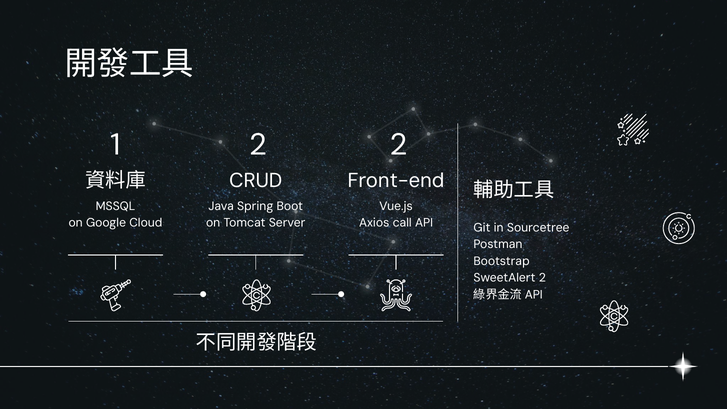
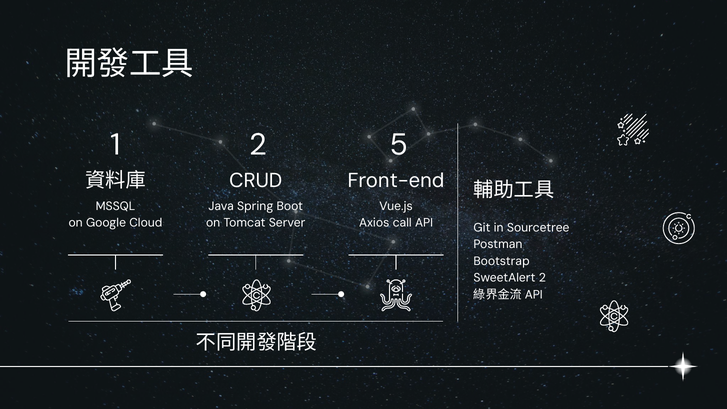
2 2: 2 -> 5 (399, 145)
